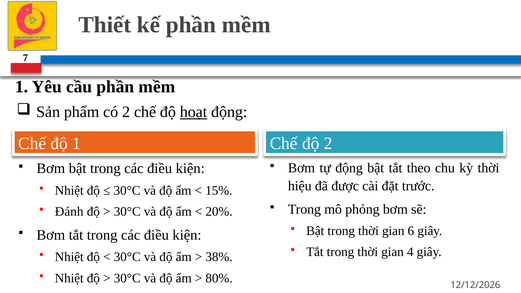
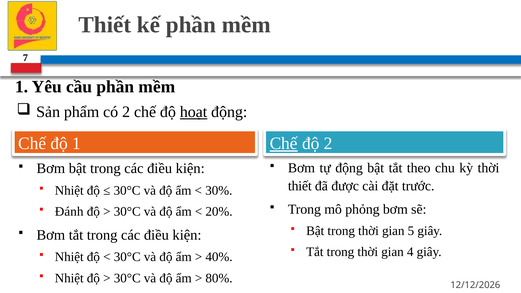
Chế underline: none -> present (284, 144)
hiệu: hiệu -> thiết (300, 186)
15%: 15% -> 30% (219, 190)
6: 6 -> 5 (411, 231)
38%: 38% -> 40% (219, 257)
